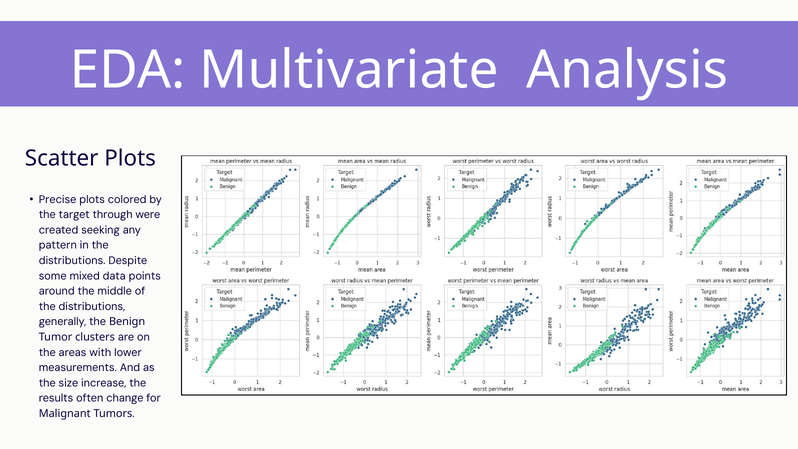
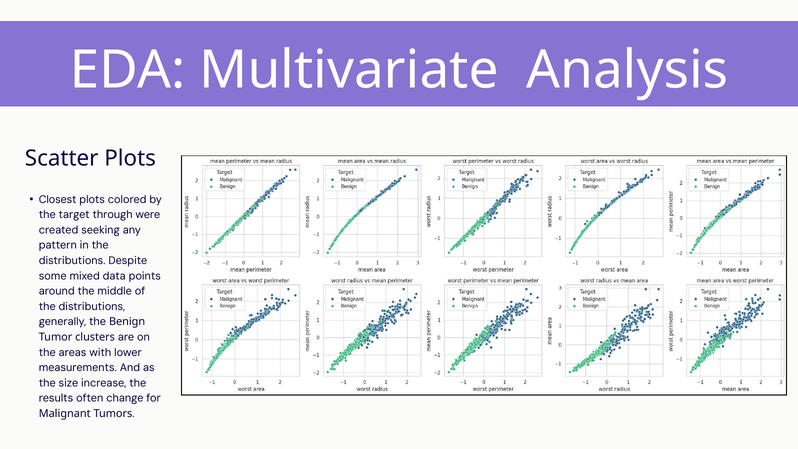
Precise: Precise -> Closest (58, 199)
